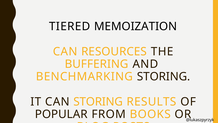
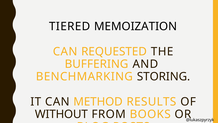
RESOURCES: RESOURCES -> REQUESTED (114, 51)
CAN STORING: STORING -> METHOD (98, 101)
POPULAR: POPULAR -> WITHOUT (61, 114)
